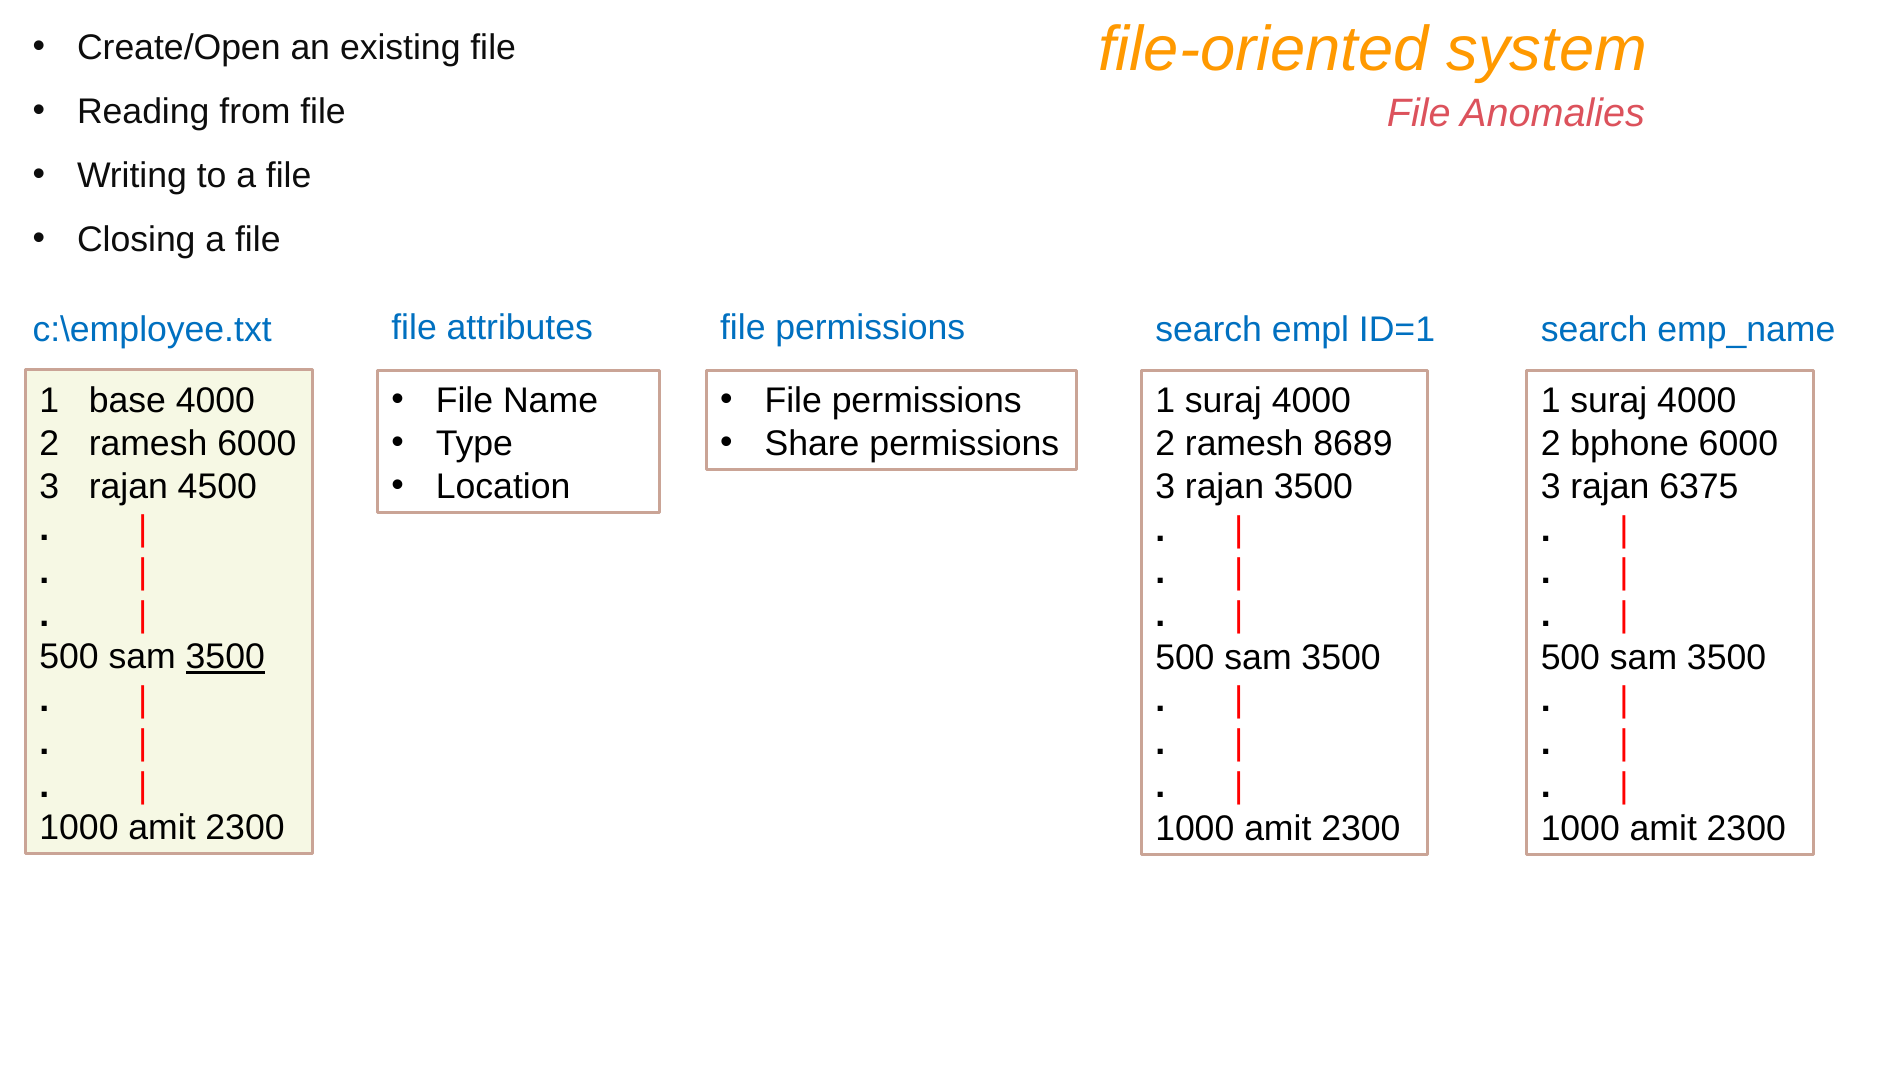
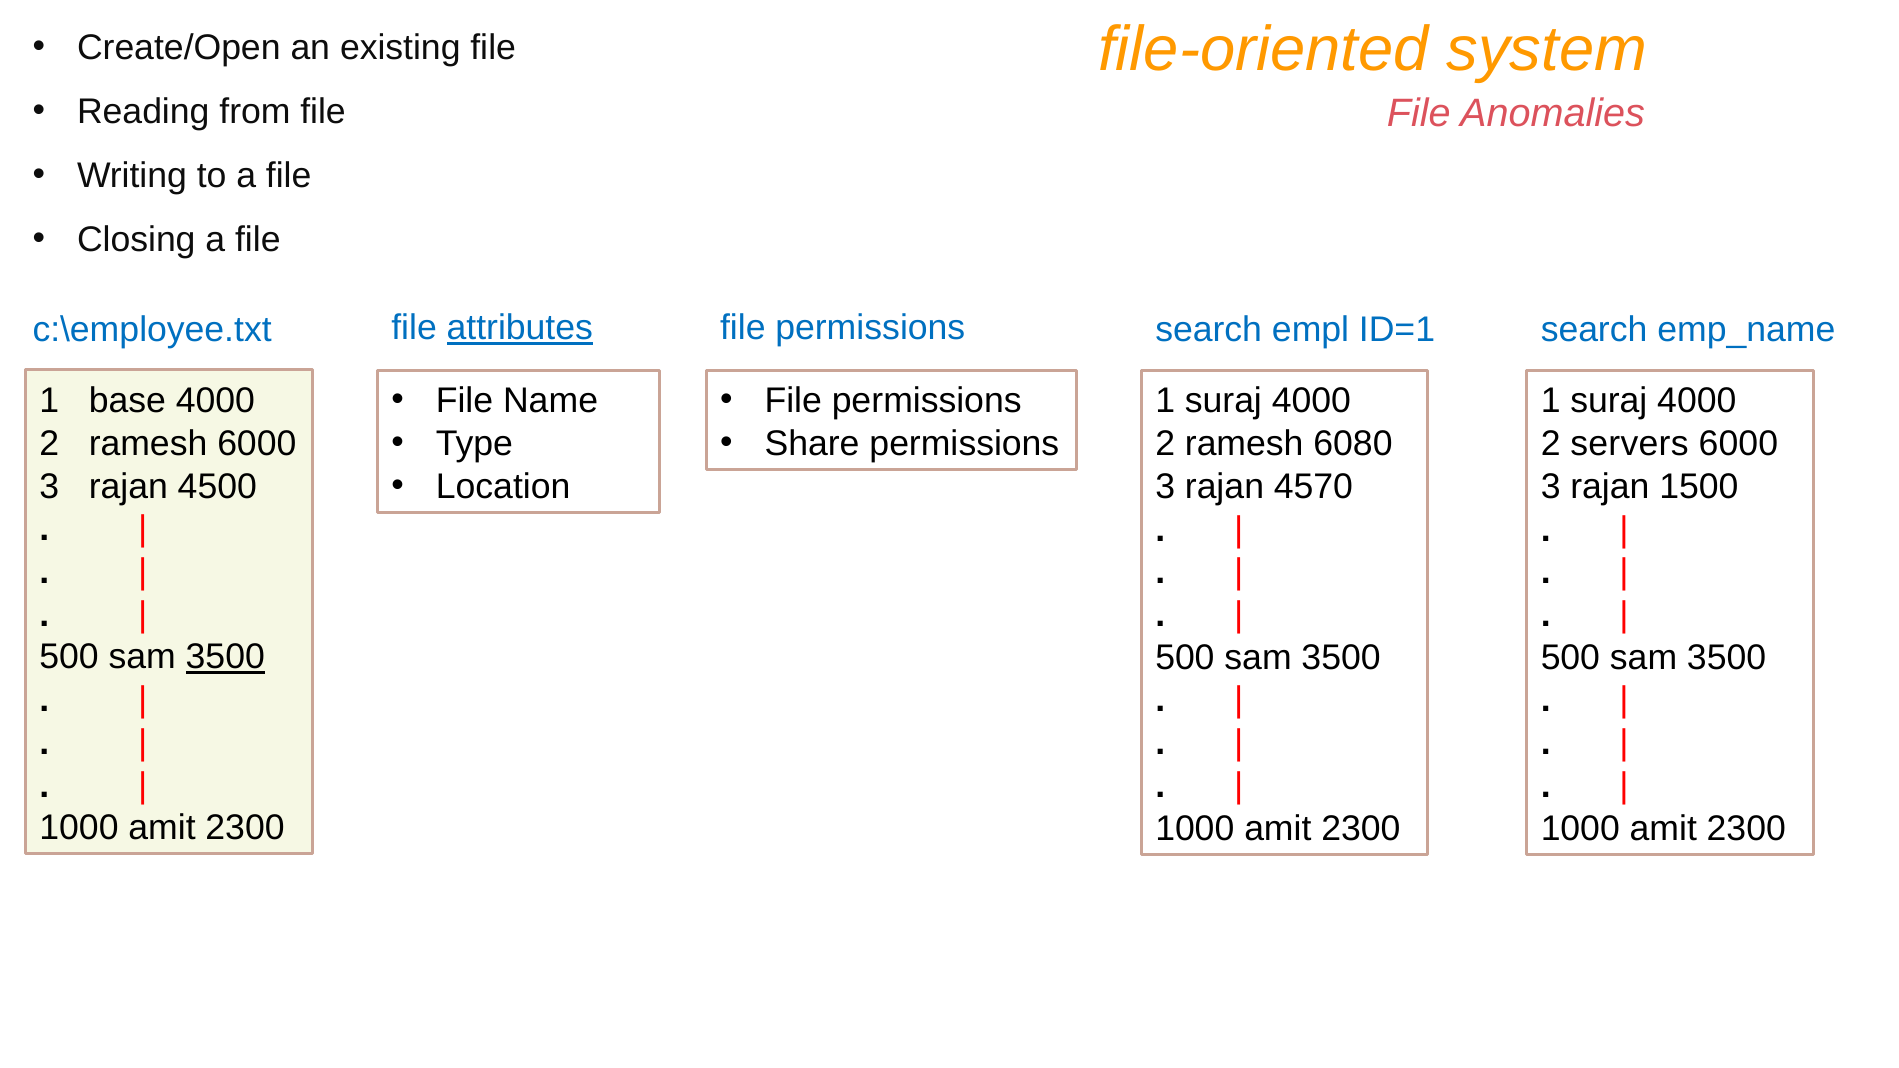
attributes underline: none -> present (520, 328)
8689: 8689 -> 6080 (1353, 444)
bphone: bphone -> servers (1629, 444)
rajan 3500: 3500 -> 4570 (1313, 487)
6375: 6375 -> 1500 (1699, 487)
